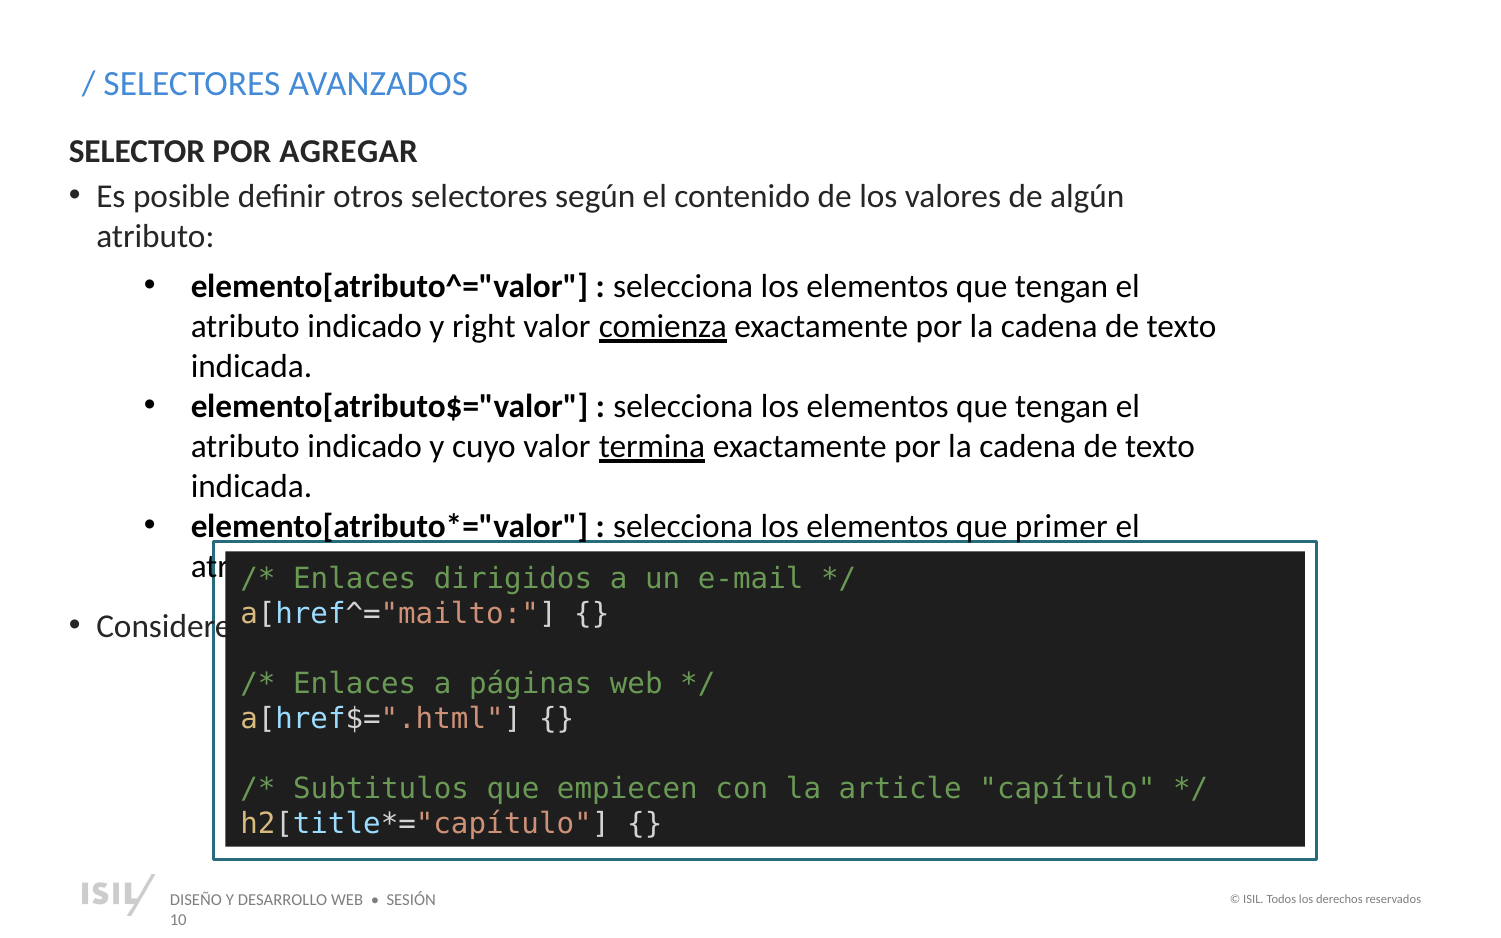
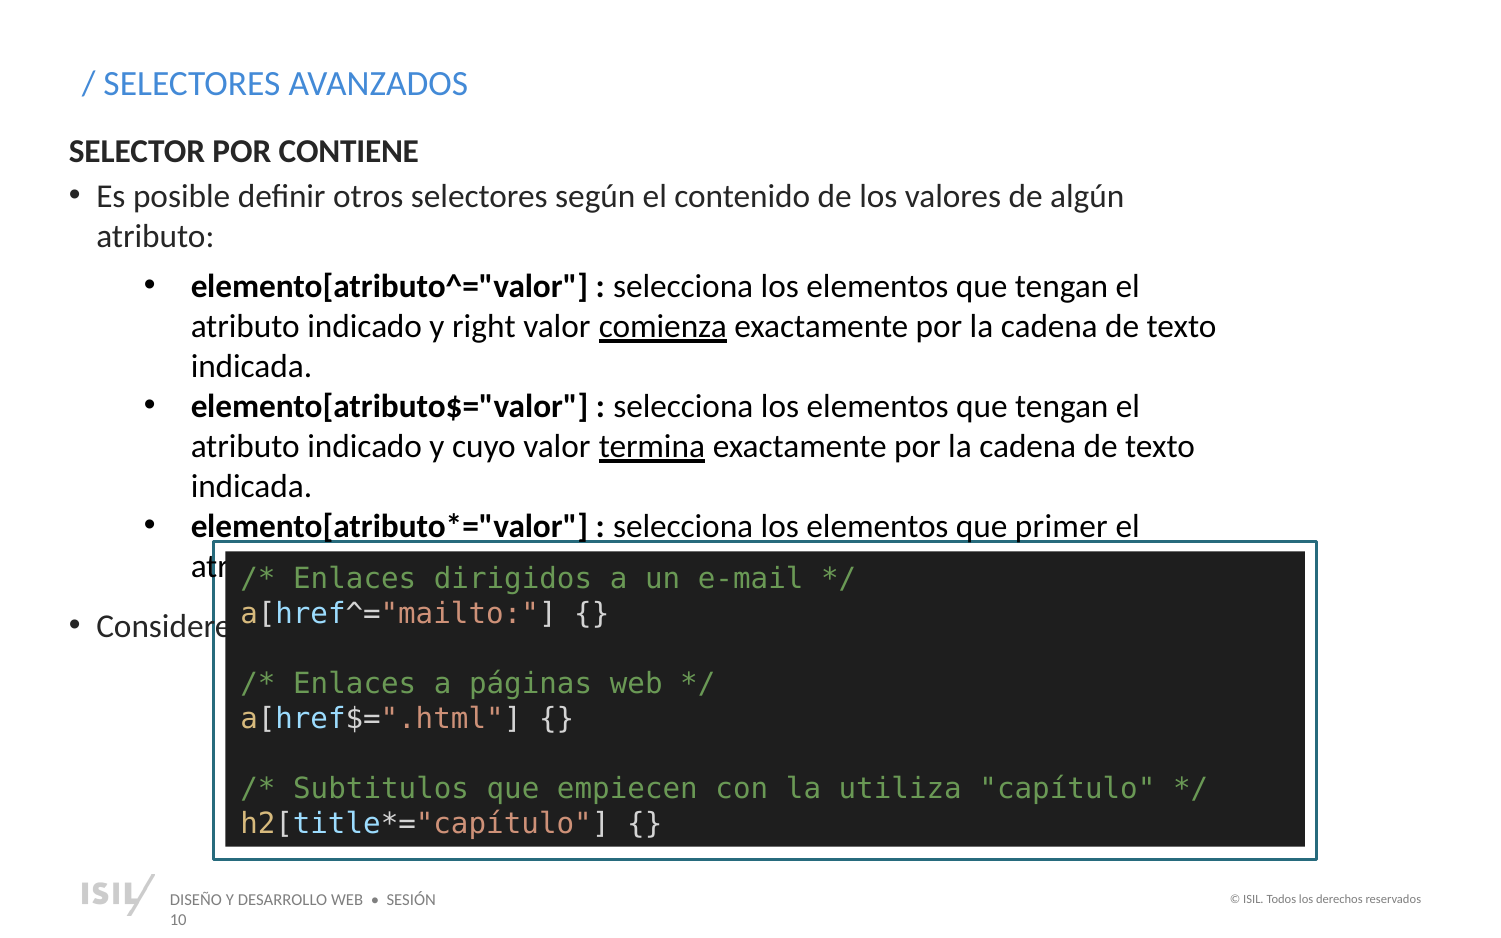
POR AGREGAR: AGREGAR -> CONTIENE (349, 151)
article: article -> utiliza (900, 789)
